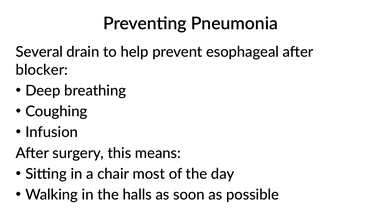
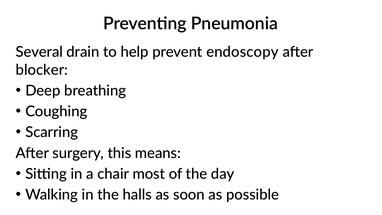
esophageal: esophageal -> endoscopy (242, 52)
Infusion: Infusion -> Scarring (52, 132)
